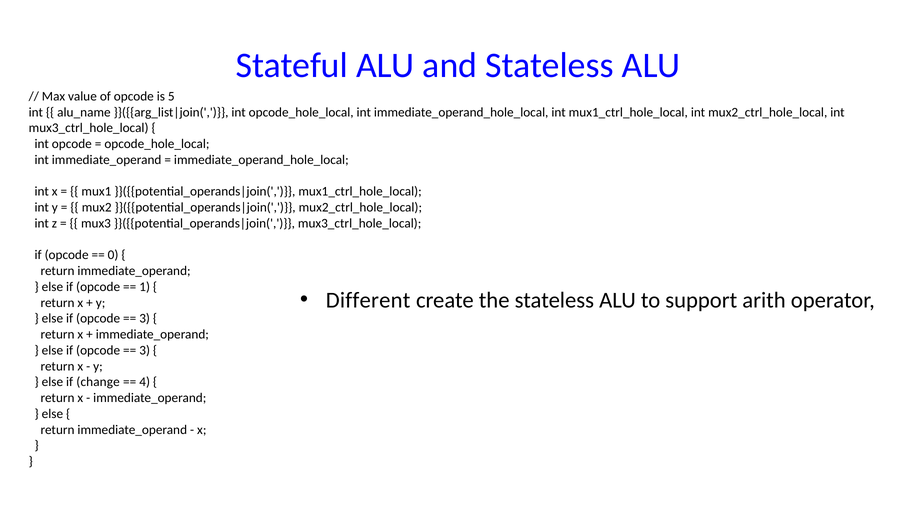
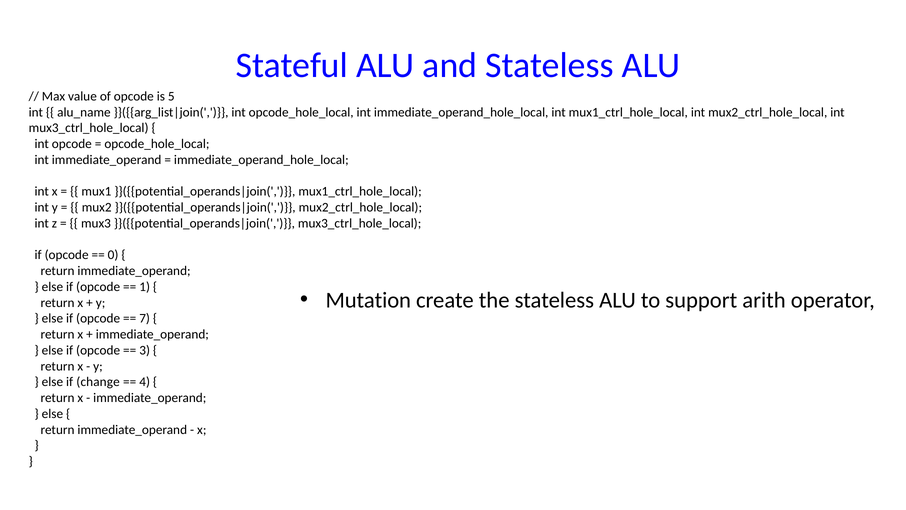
Different: Different -> Mutation (368, 300)
3: 3 -> 7 (145, 318)
